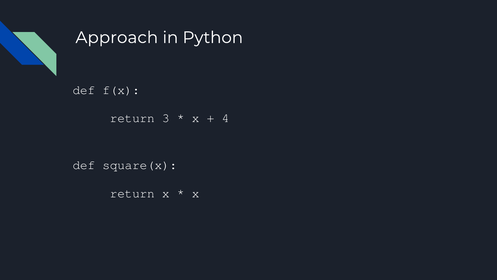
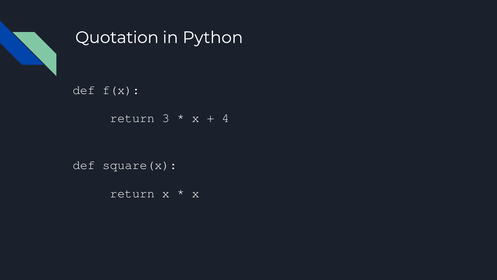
Approach: Approach -> Quotation (117, 37)
